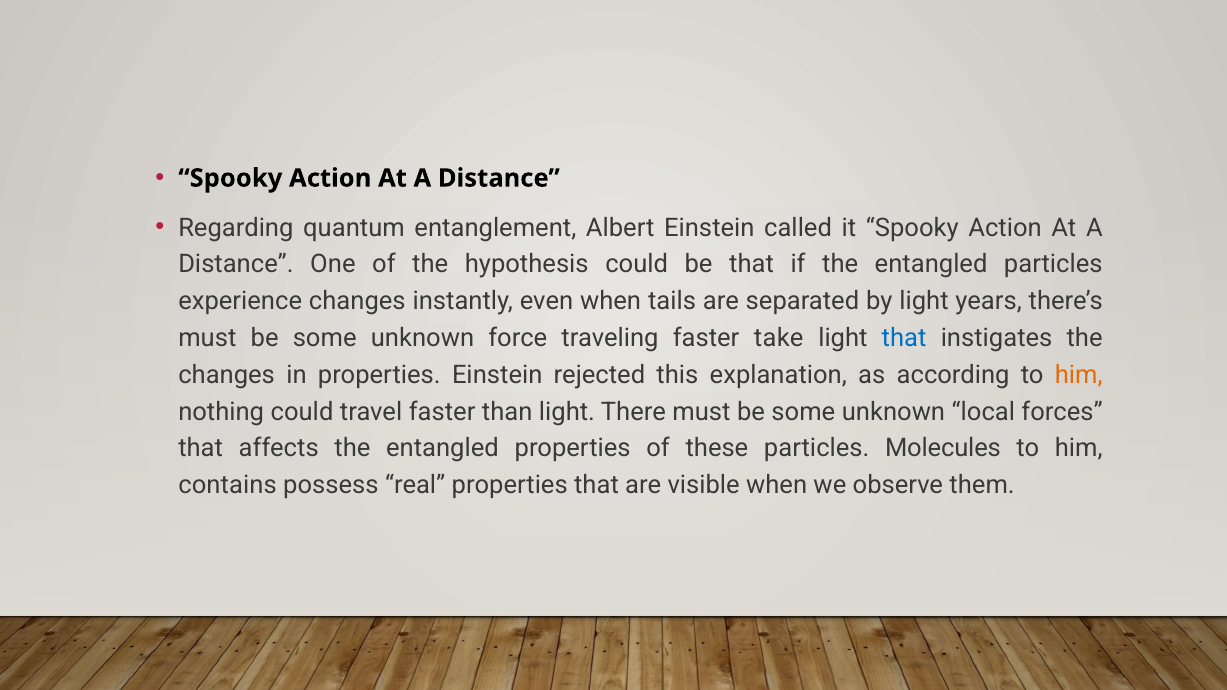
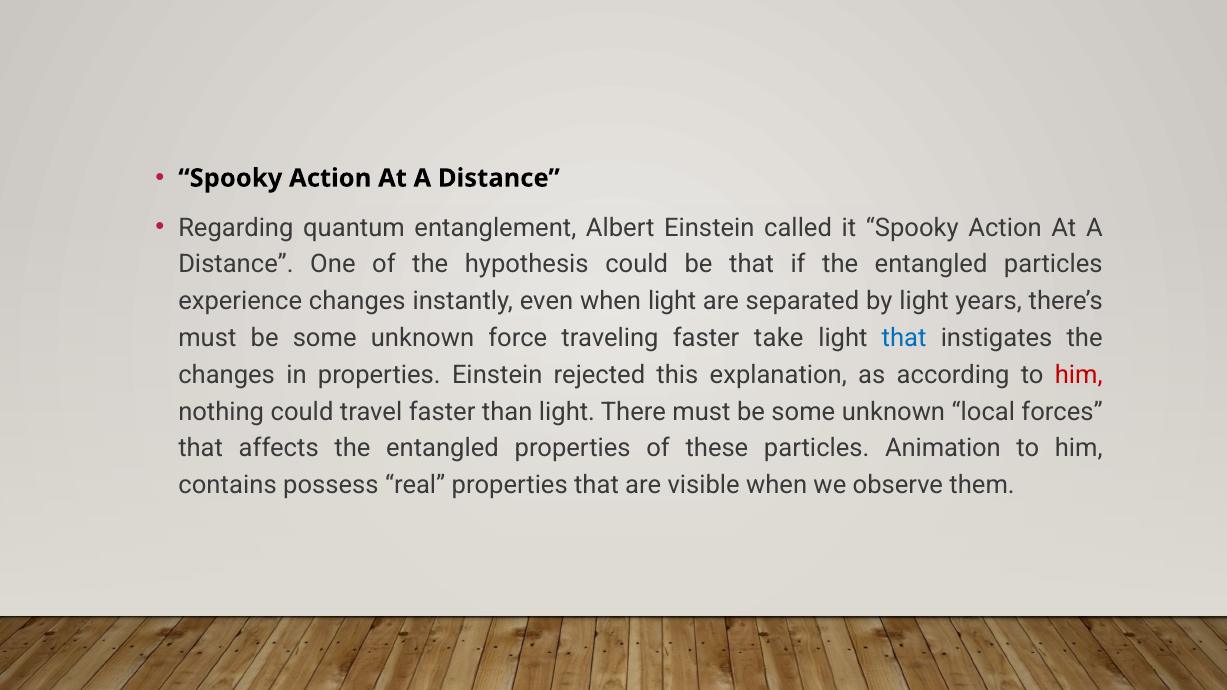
when tails: tails -> light (672, 301)
him colour: orange -> red (1079, 375)
Molecules: Molecules -> Animation (943, 449)
